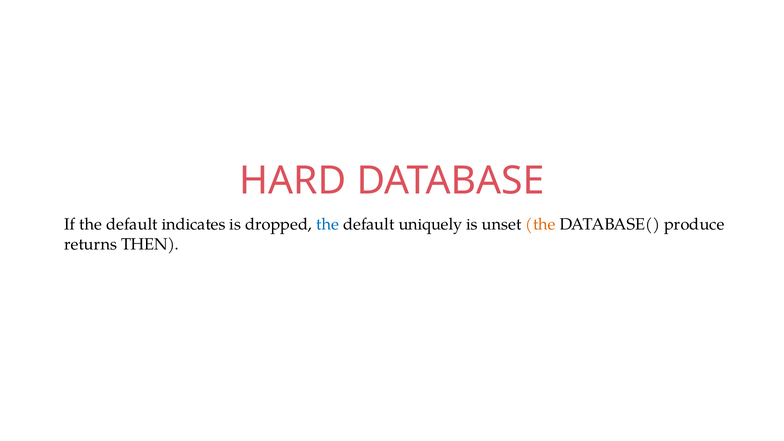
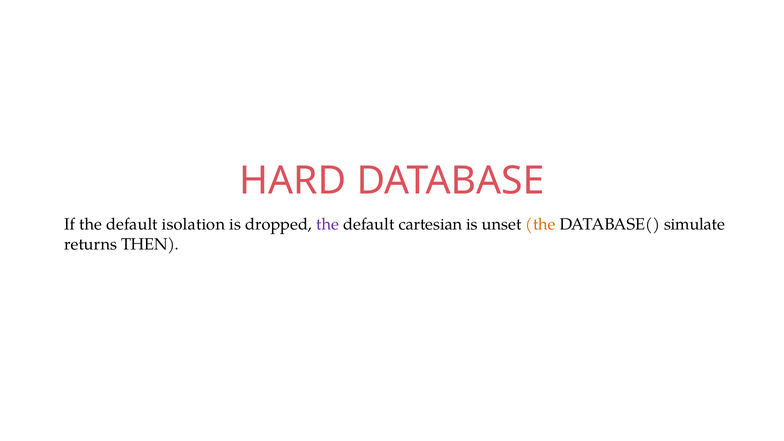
indicates: indicates -> isolation (193, 225)
the colour: blue -> purple (328, 225)
uniquely: uniquely -> cartesian (430, 225)
produce: produce -> simulate (694, 225)
